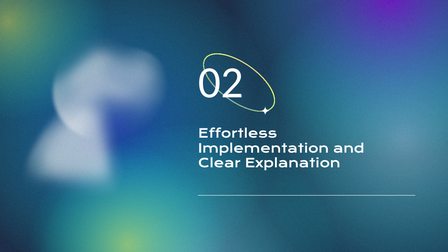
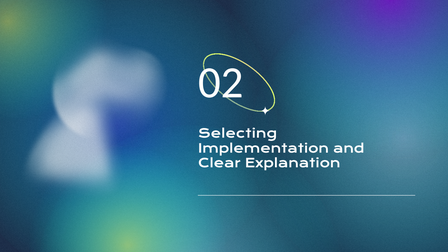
Effortless: Effortless -> Selecting (238, 134)
